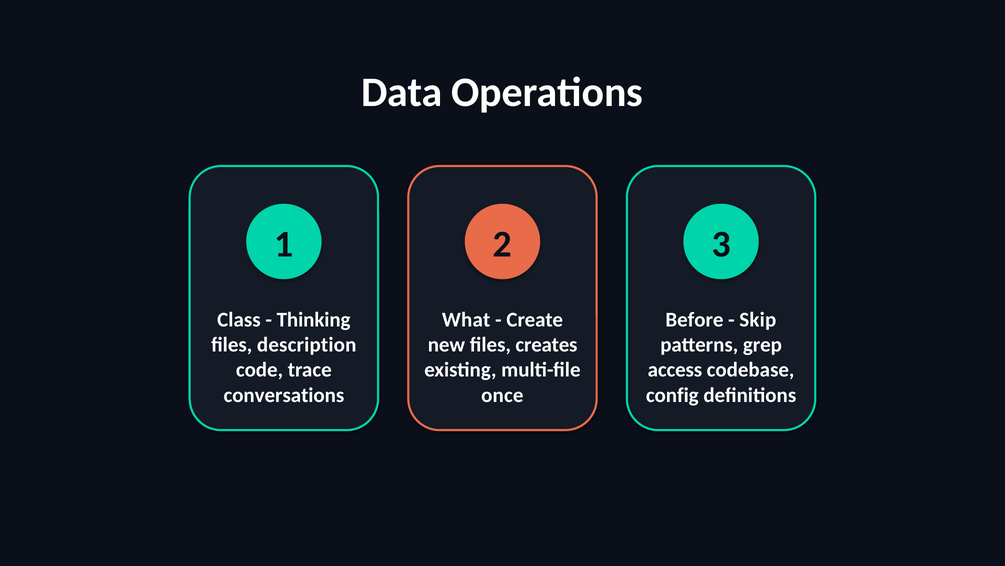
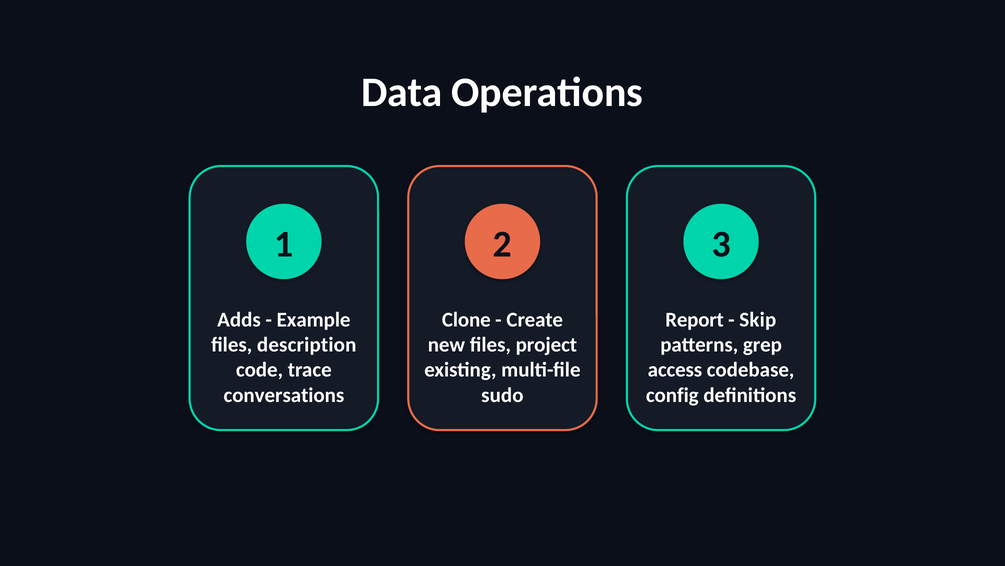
Class: Class -> Adds (239, 319)
Thinking: Thinking -> Example (314, 319)
What: What -> Clone (466, 319)
Before: Before -> Report (695, 319)
creates: creates -> project (546, 344)
once: once -> sudo (502, 395)
